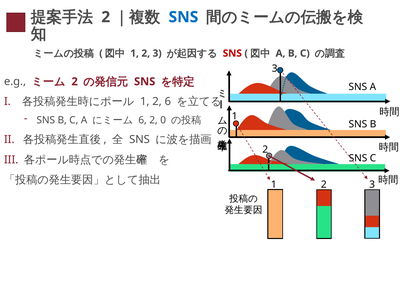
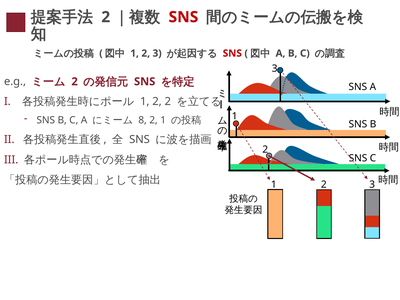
SNS colour: blue -> red (183, 17)
2 6: 6 -> 2 (168, 102)
6: 6 -> 8 (143, 120)
0: 0 -> 1 (163, 120)
